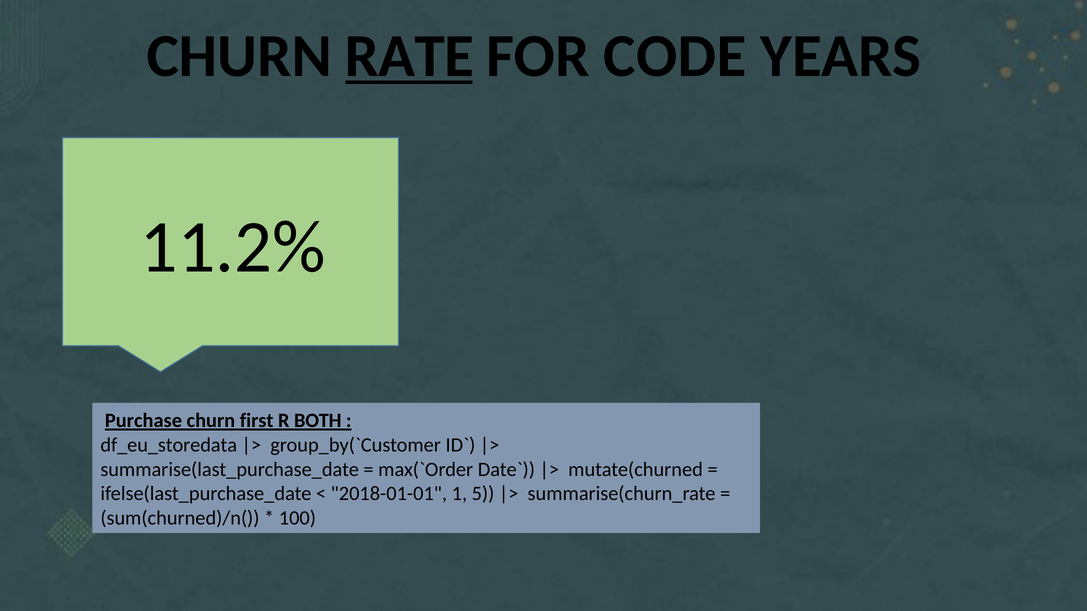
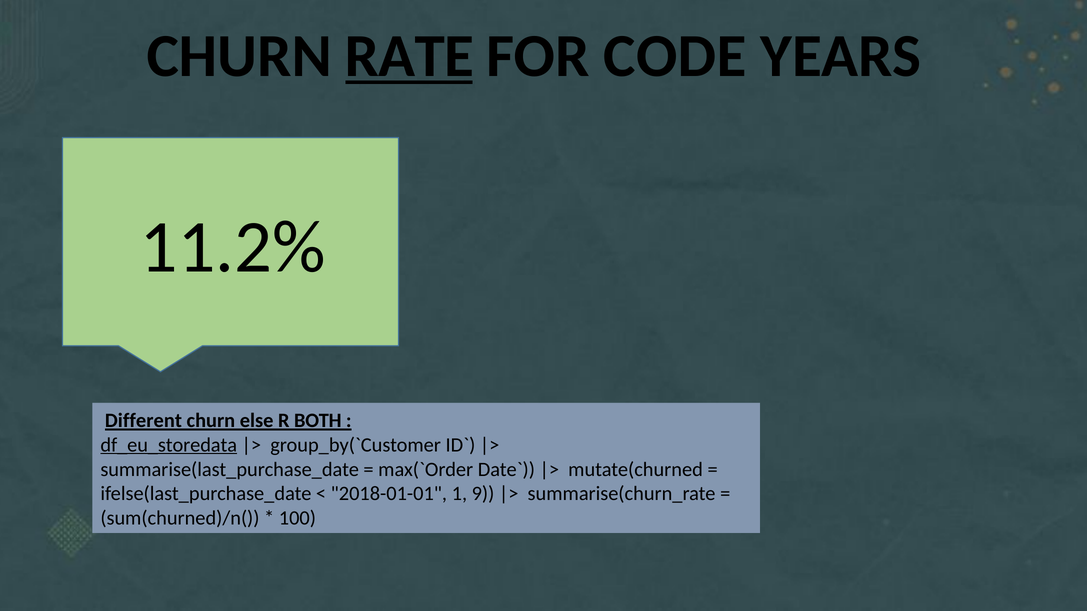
Purchase: Purchase -> Different (143, 421)
first: first -> else (257, 421)
df_eu_storedata underline: none -> present (169, 445)
5: 5 -> 9 (483, 494)
